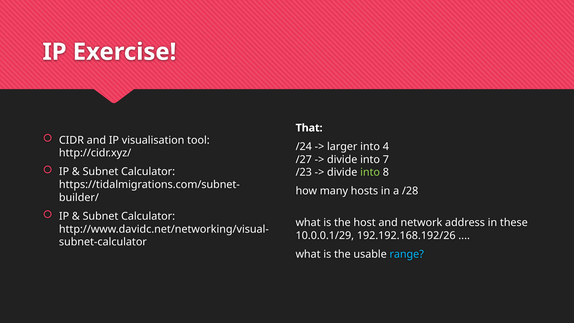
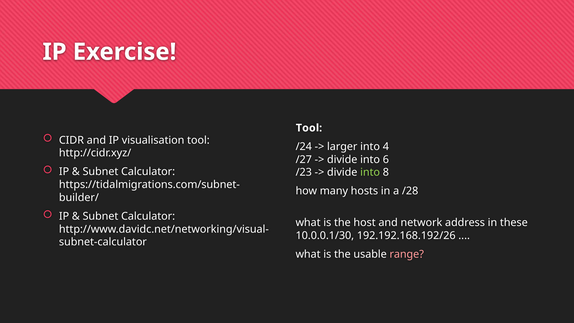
That: That -> Tool (309, 128)
7: 7 -> 6 (386, 159)
10.0.0.1/29: 10.0.0.1/29 -> 10.0.0.1/30 (325, 236)
range colour: light blue -> pink (407, 254)
